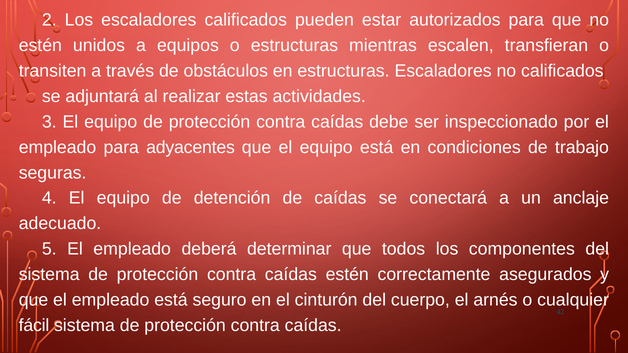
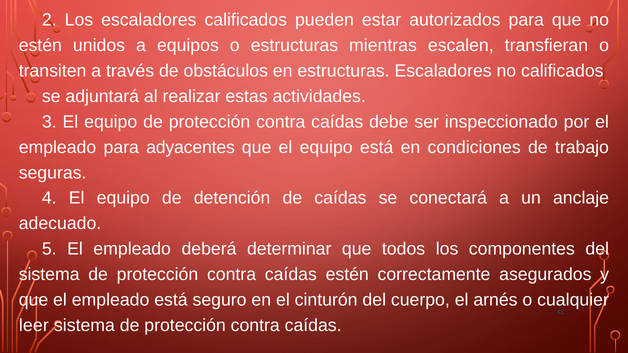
fácil: fácil -> leer (34, 325)
